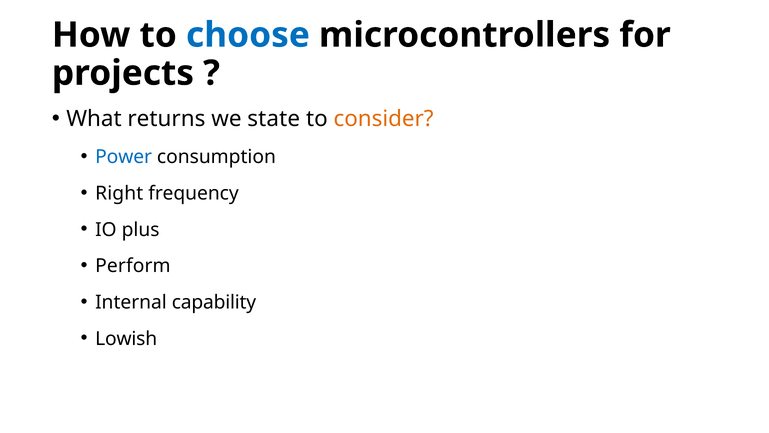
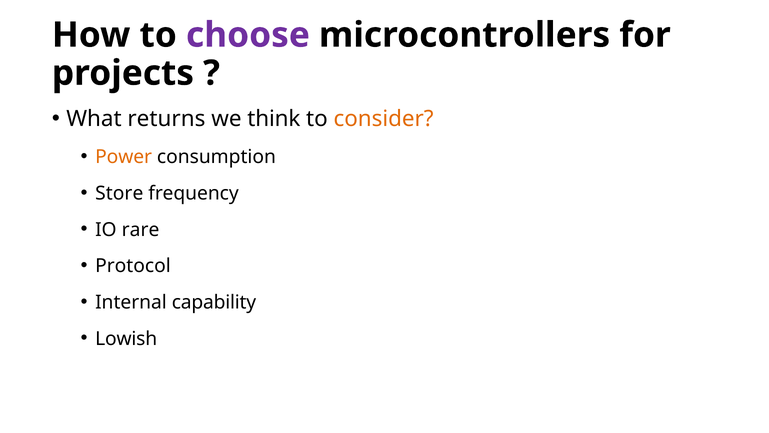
choose colour: blue -> purple (248, 35)
state: state -> think (274, 119)
Power colour: blue -> orange (124, 157)
Right: Right -> Store (119, 193)
plus: plus -> rare (141, 229)
Perform: Perform -> Protocol (133, 266)
